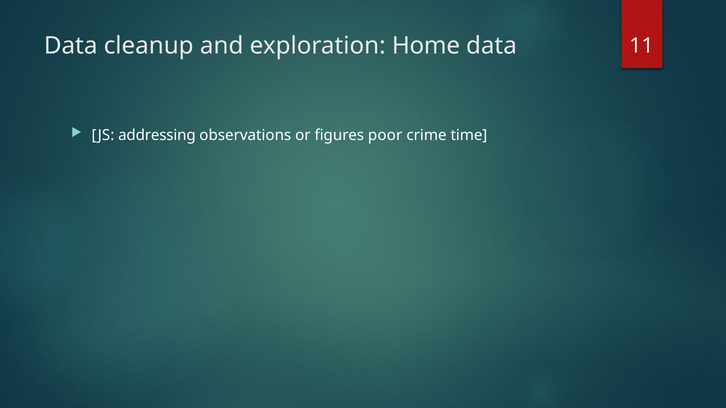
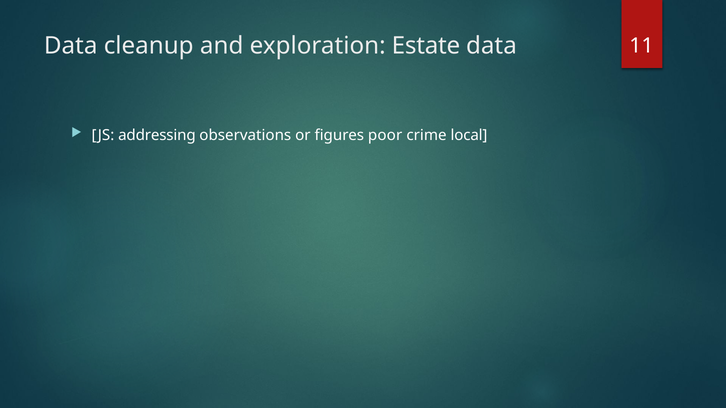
Home: Home -> Estate (426, 46)
time: time -> local (469, 135)
